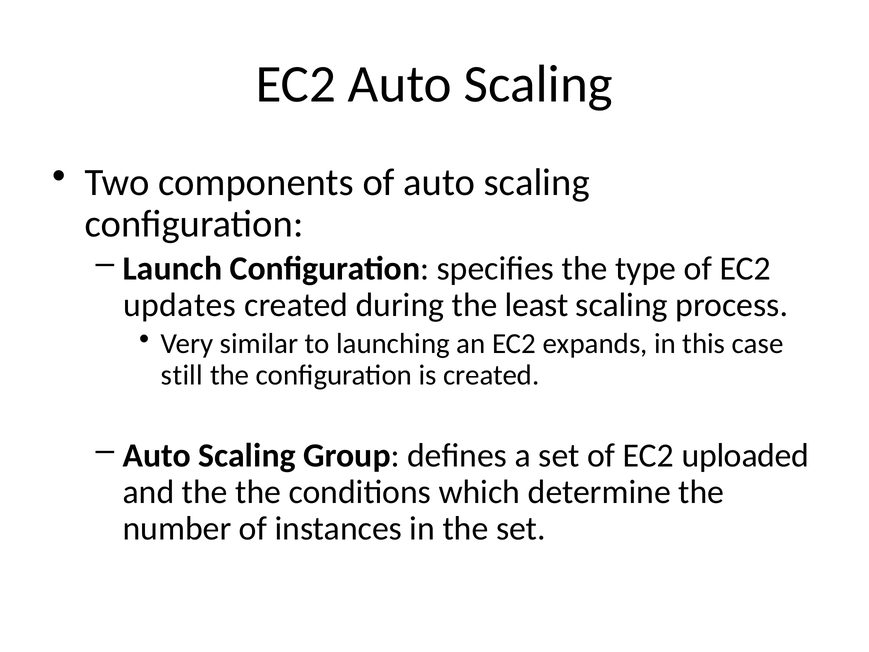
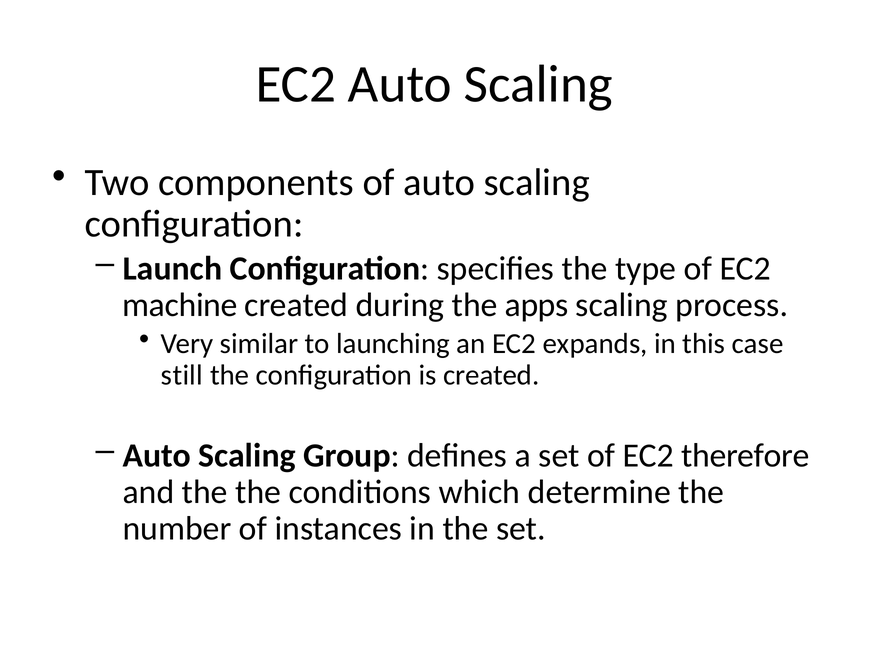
updates: updates -> machine (180, 305)
least: least -> apps (537, 305)
uploaded: uploaded -> therefore (745, 455)
